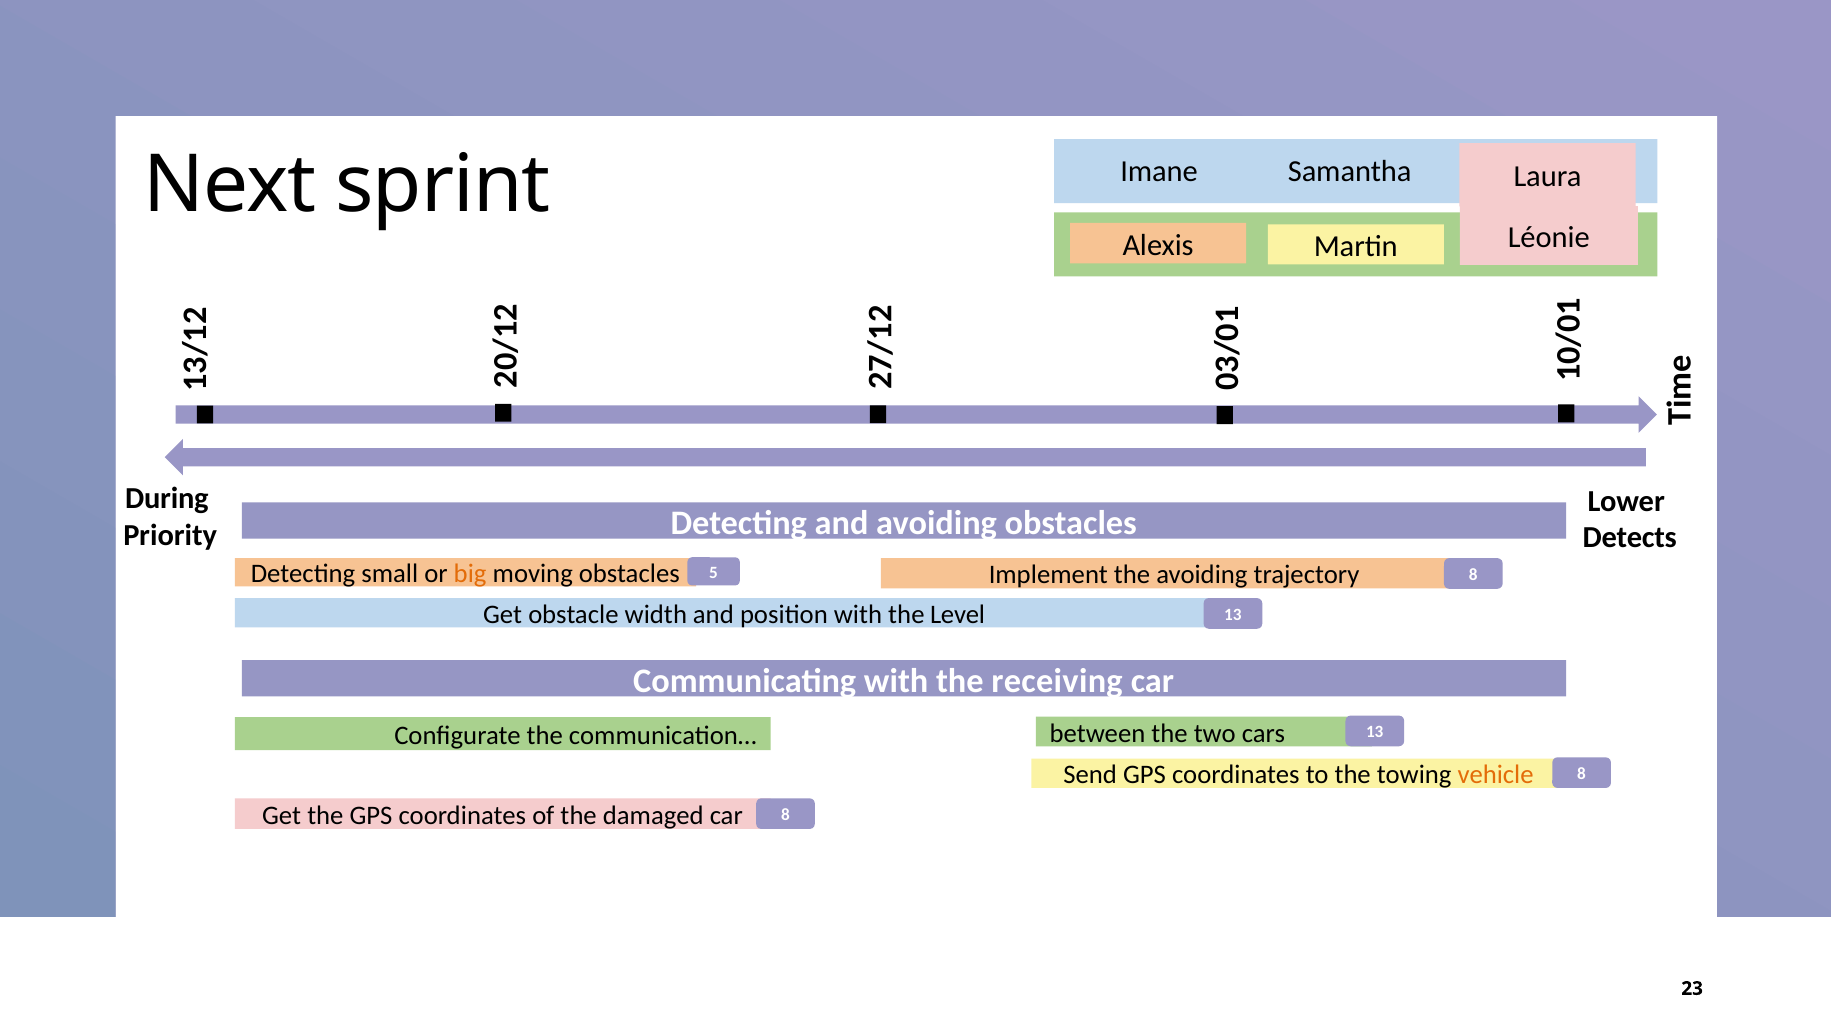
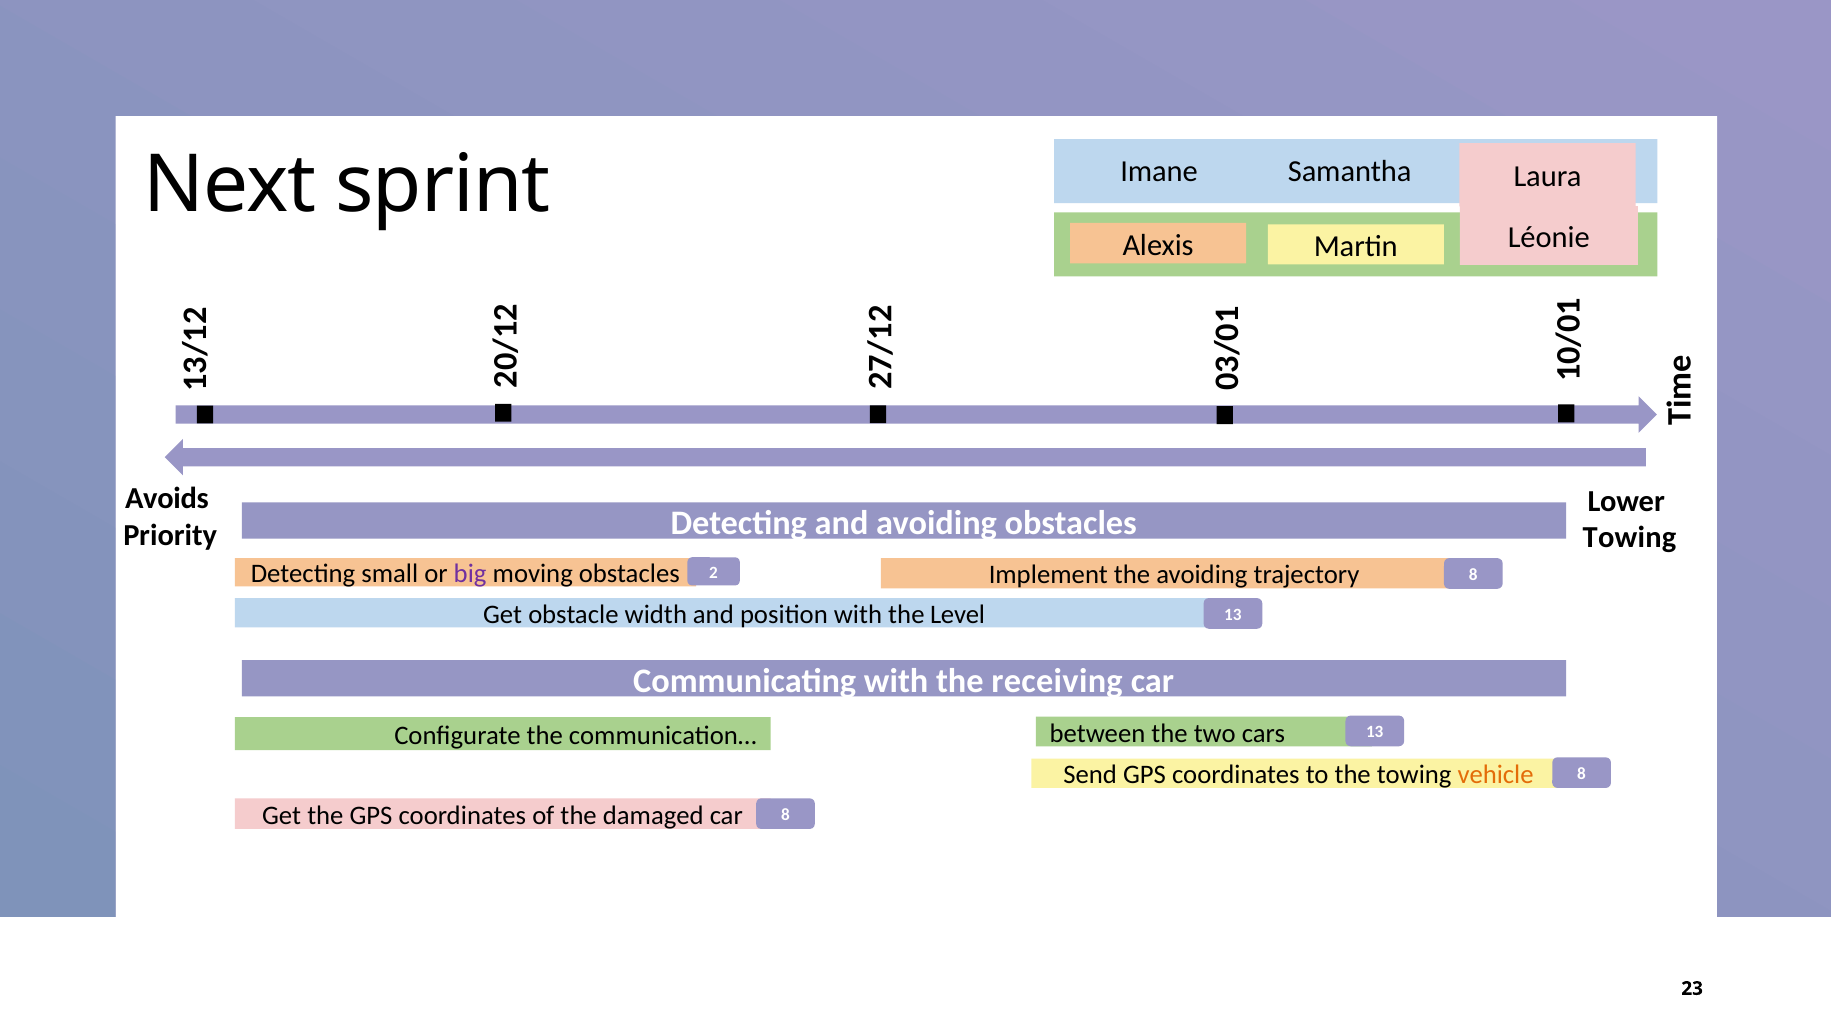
During: During -> Avoids (167, 498)
Detects: Detects -> Towing (1629, 538)
big colour: orange -> purple (470, 574)
obstacles 5: 5 -> 2 (714, 572)
